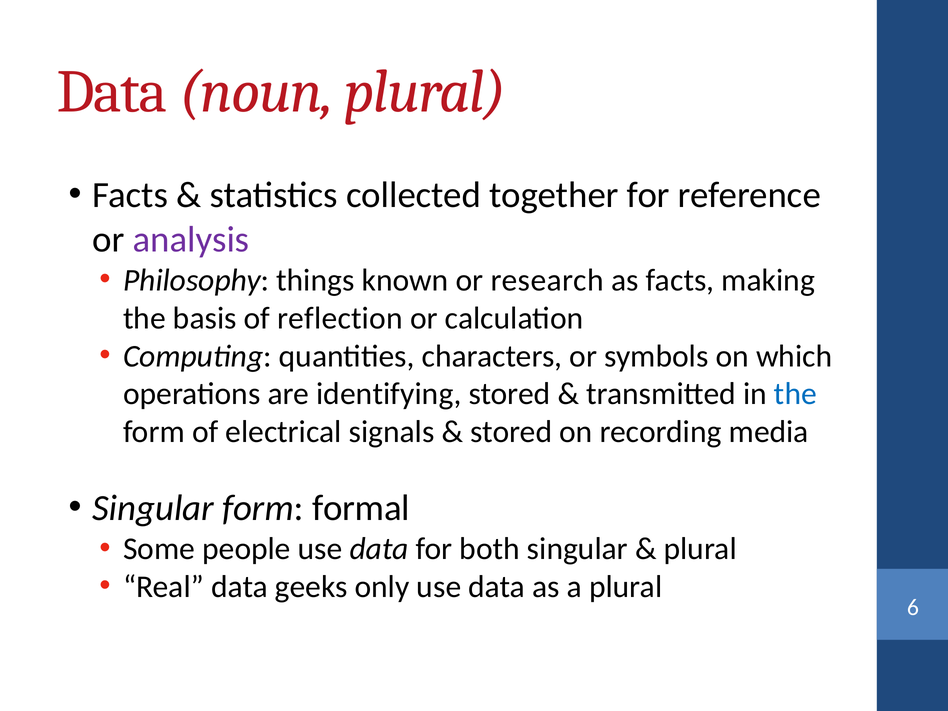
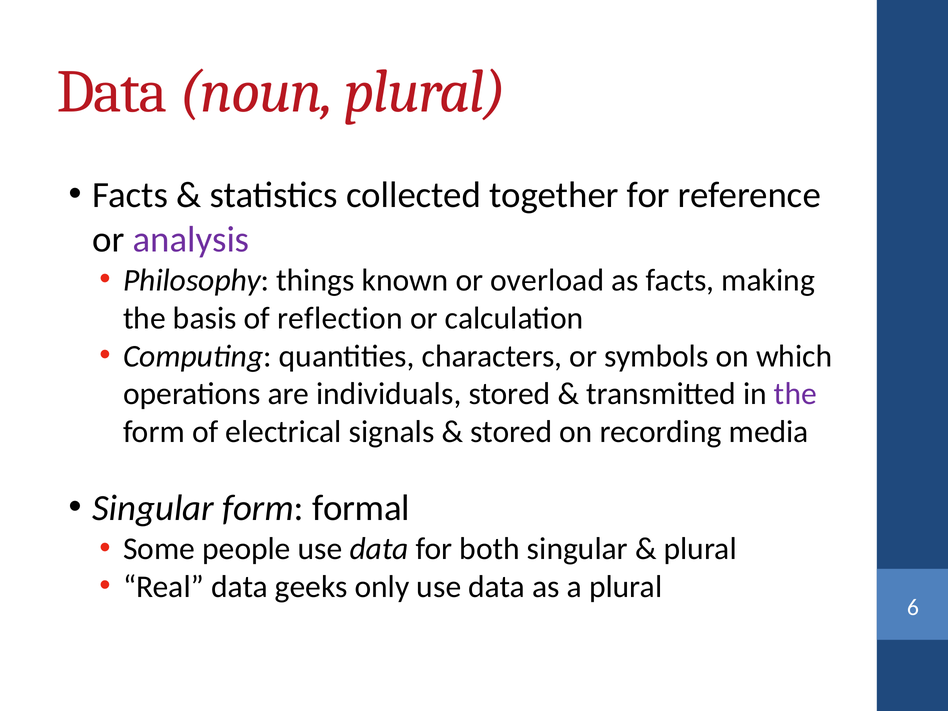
research: research -> overload (547, 280)
identifying: identifying -> individuals (389, 394)
the colour: blue -> purple (795, 394)
